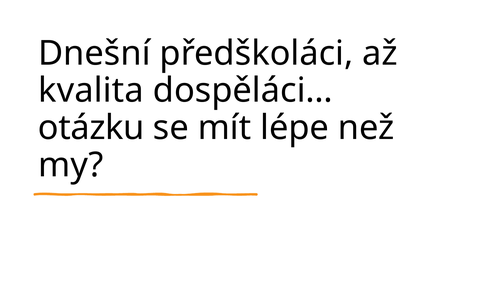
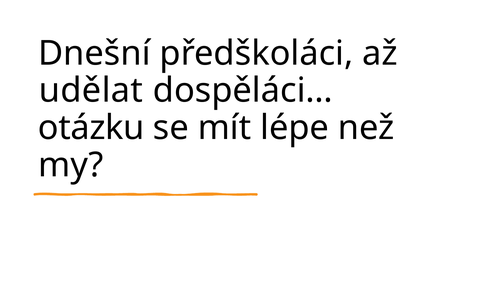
kvalita: kvalita -> udělat (91, 91)
